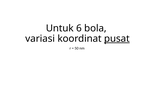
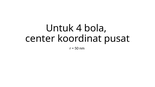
6: 6 -> 4 (79, 28)
variasi: variasi -> center (40, 39)
pusat underline: present -> none (117, 39)
